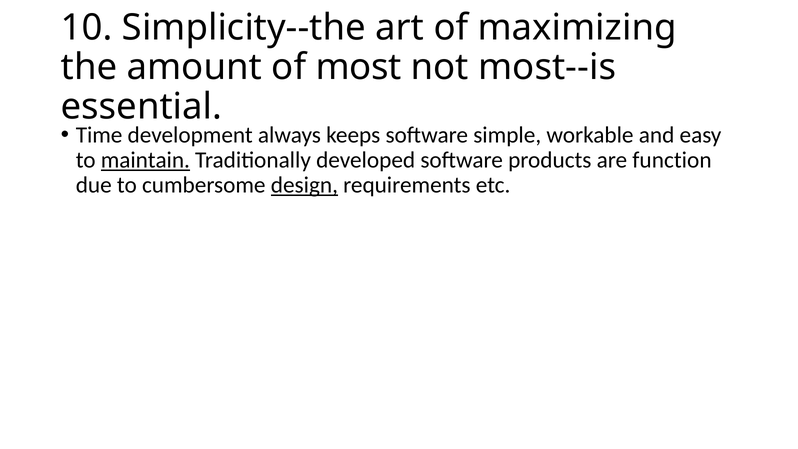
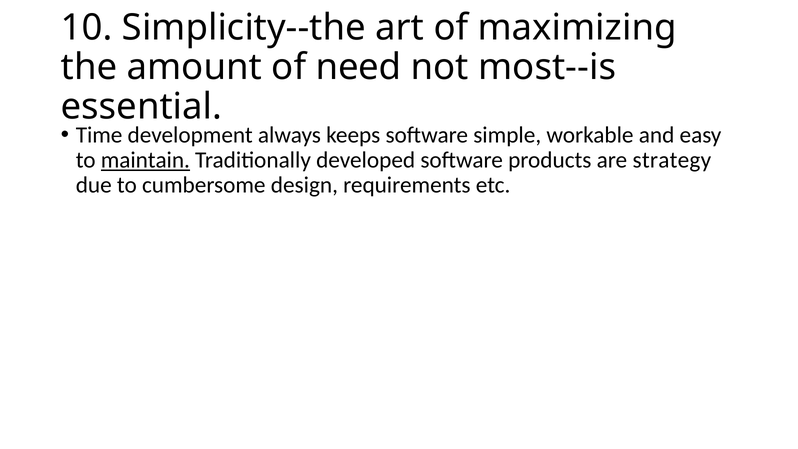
most: most -> need (358, 67)
function: function -> strategy (672, 160)
design underline: present -> none (304, 185)
